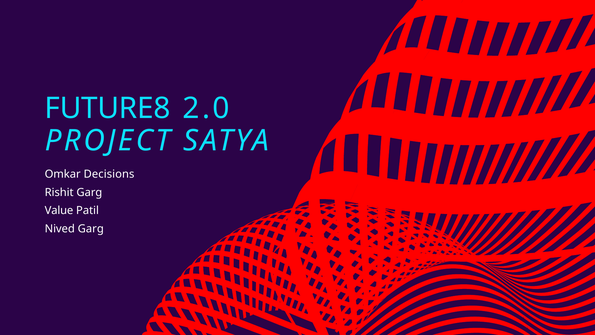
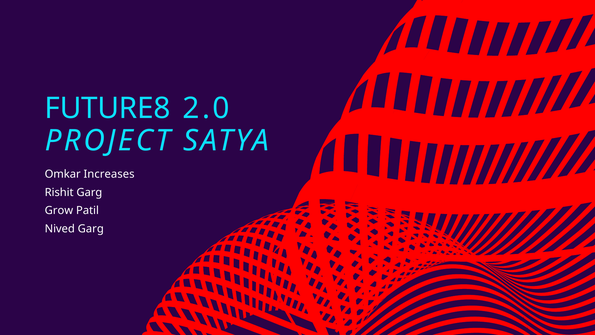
Decisions: Decisions -> Increases (109, 174)
Value: Value -> Grow (59, 210)
